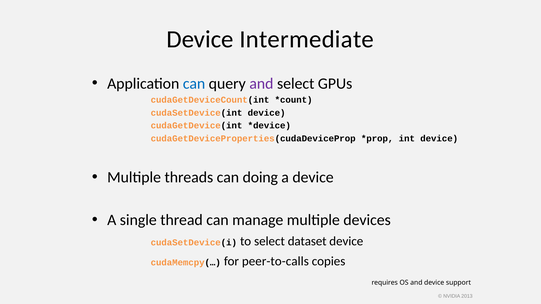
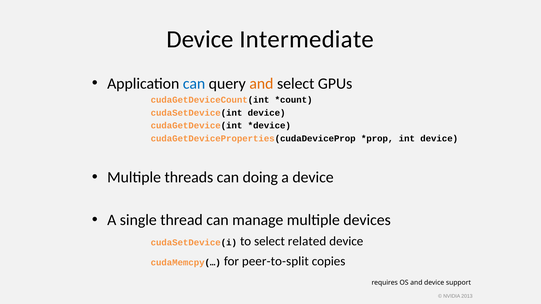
and colour: purple -> orange (261, 84)
dataset: dataset -> related (307, 242)
peer-to-calls: peer-to-calls -> peer-to-split (275, 262)
